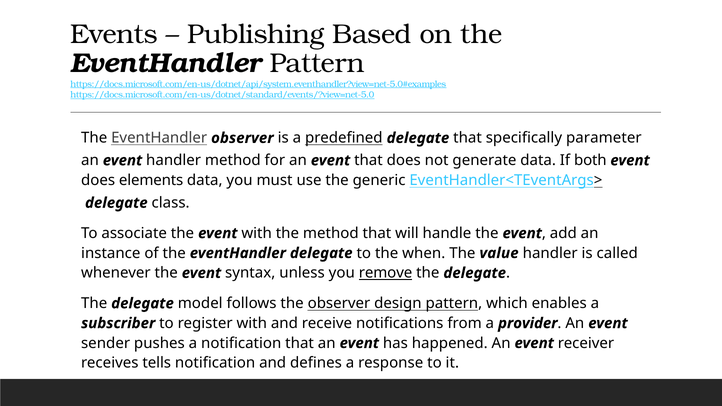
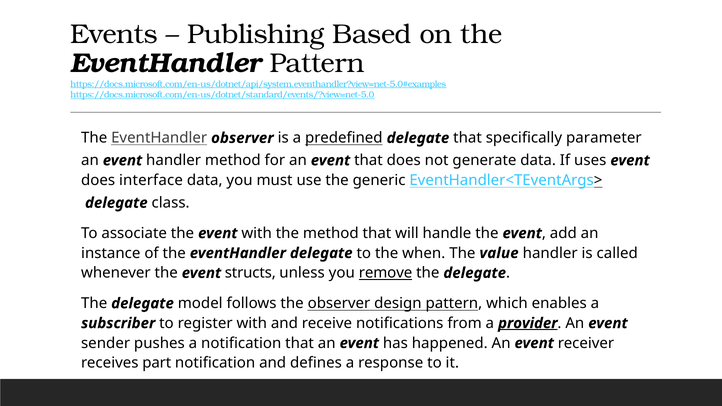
both: both -> uses (590, 160)
elements: elements -> interface (151, 181)
syntax: syntax -> structs (250, 273)
provider underline: none -> present (528, 323)
tells: tells -> part (157, 363)
